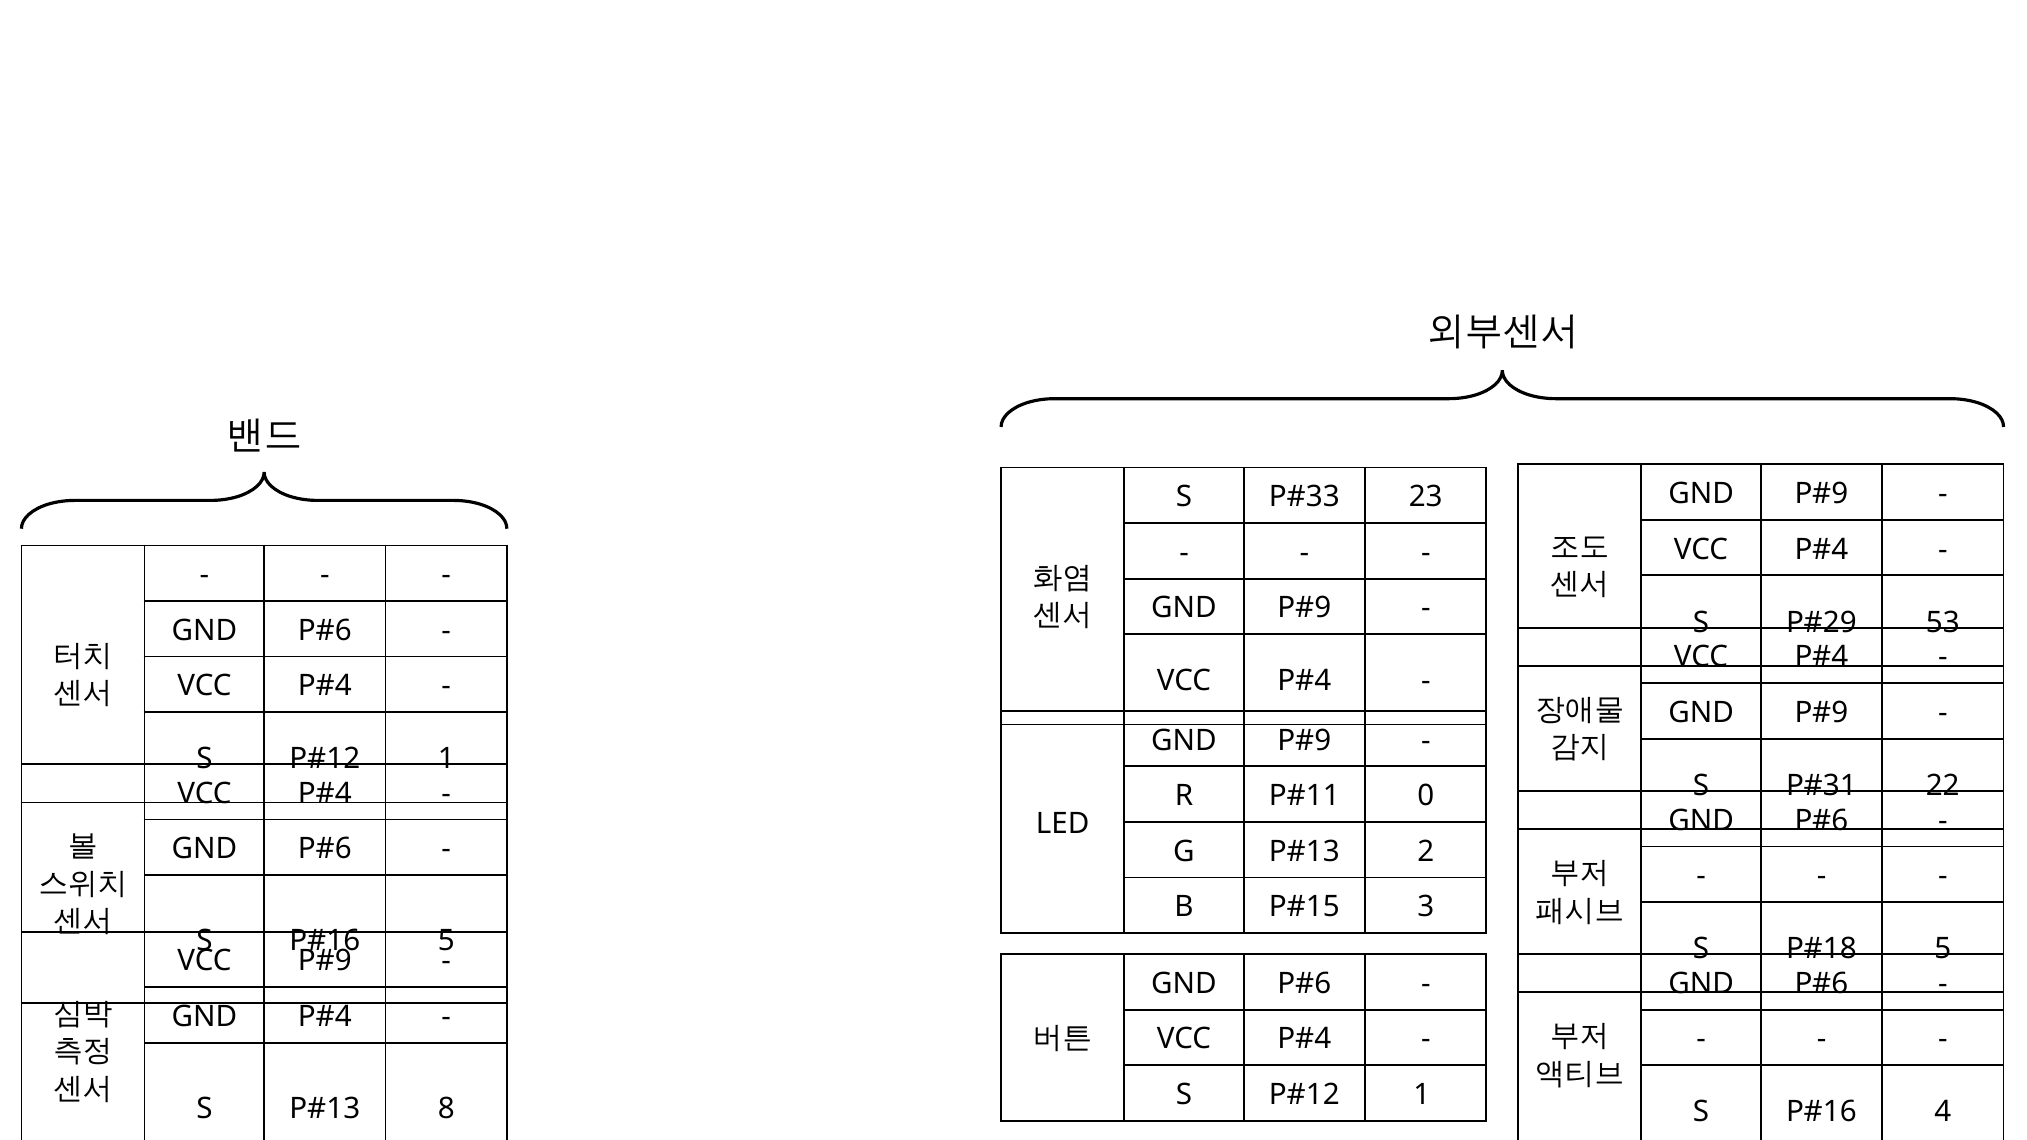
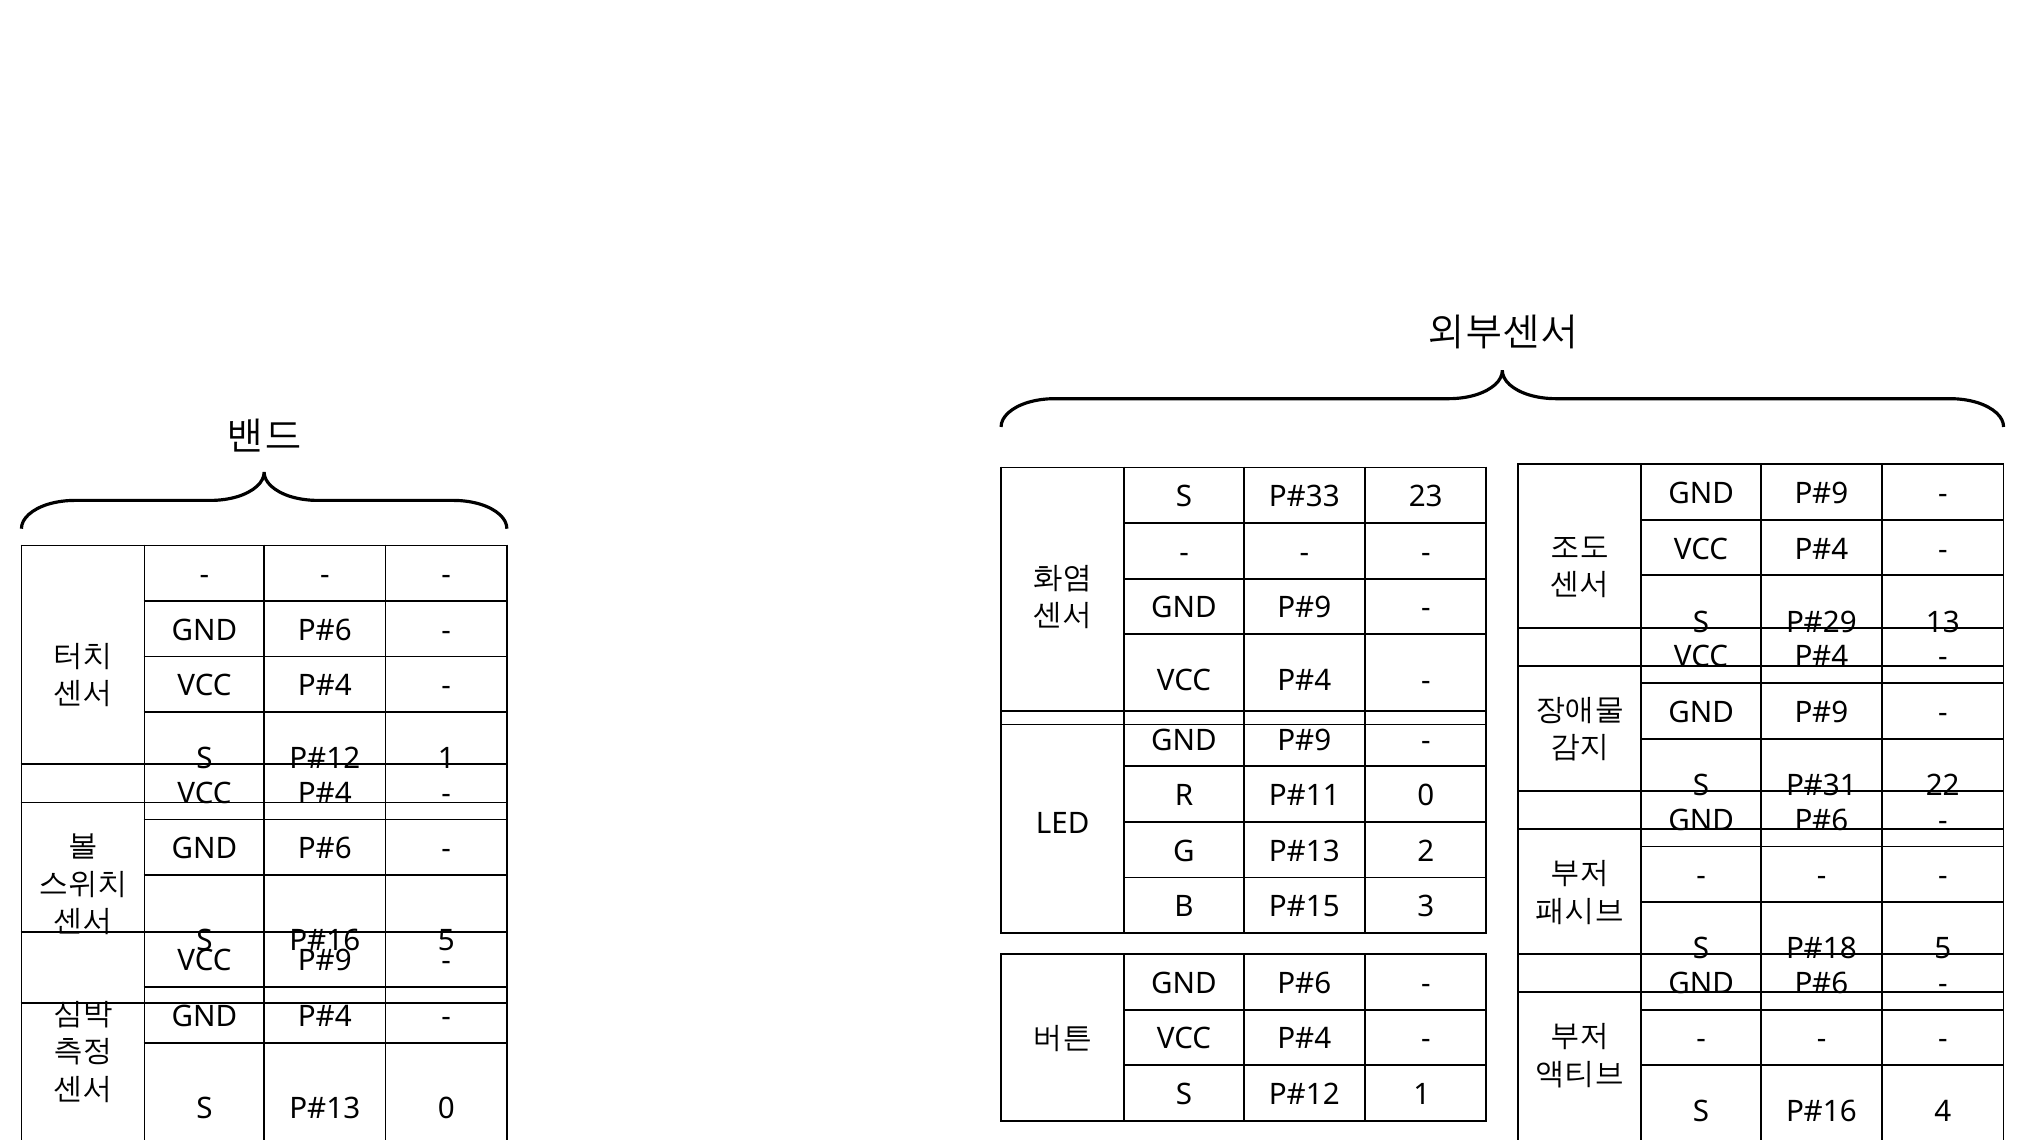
53: 53 -> 13 (1943, 622)
8: 8 -> 0 (446, 1109)
